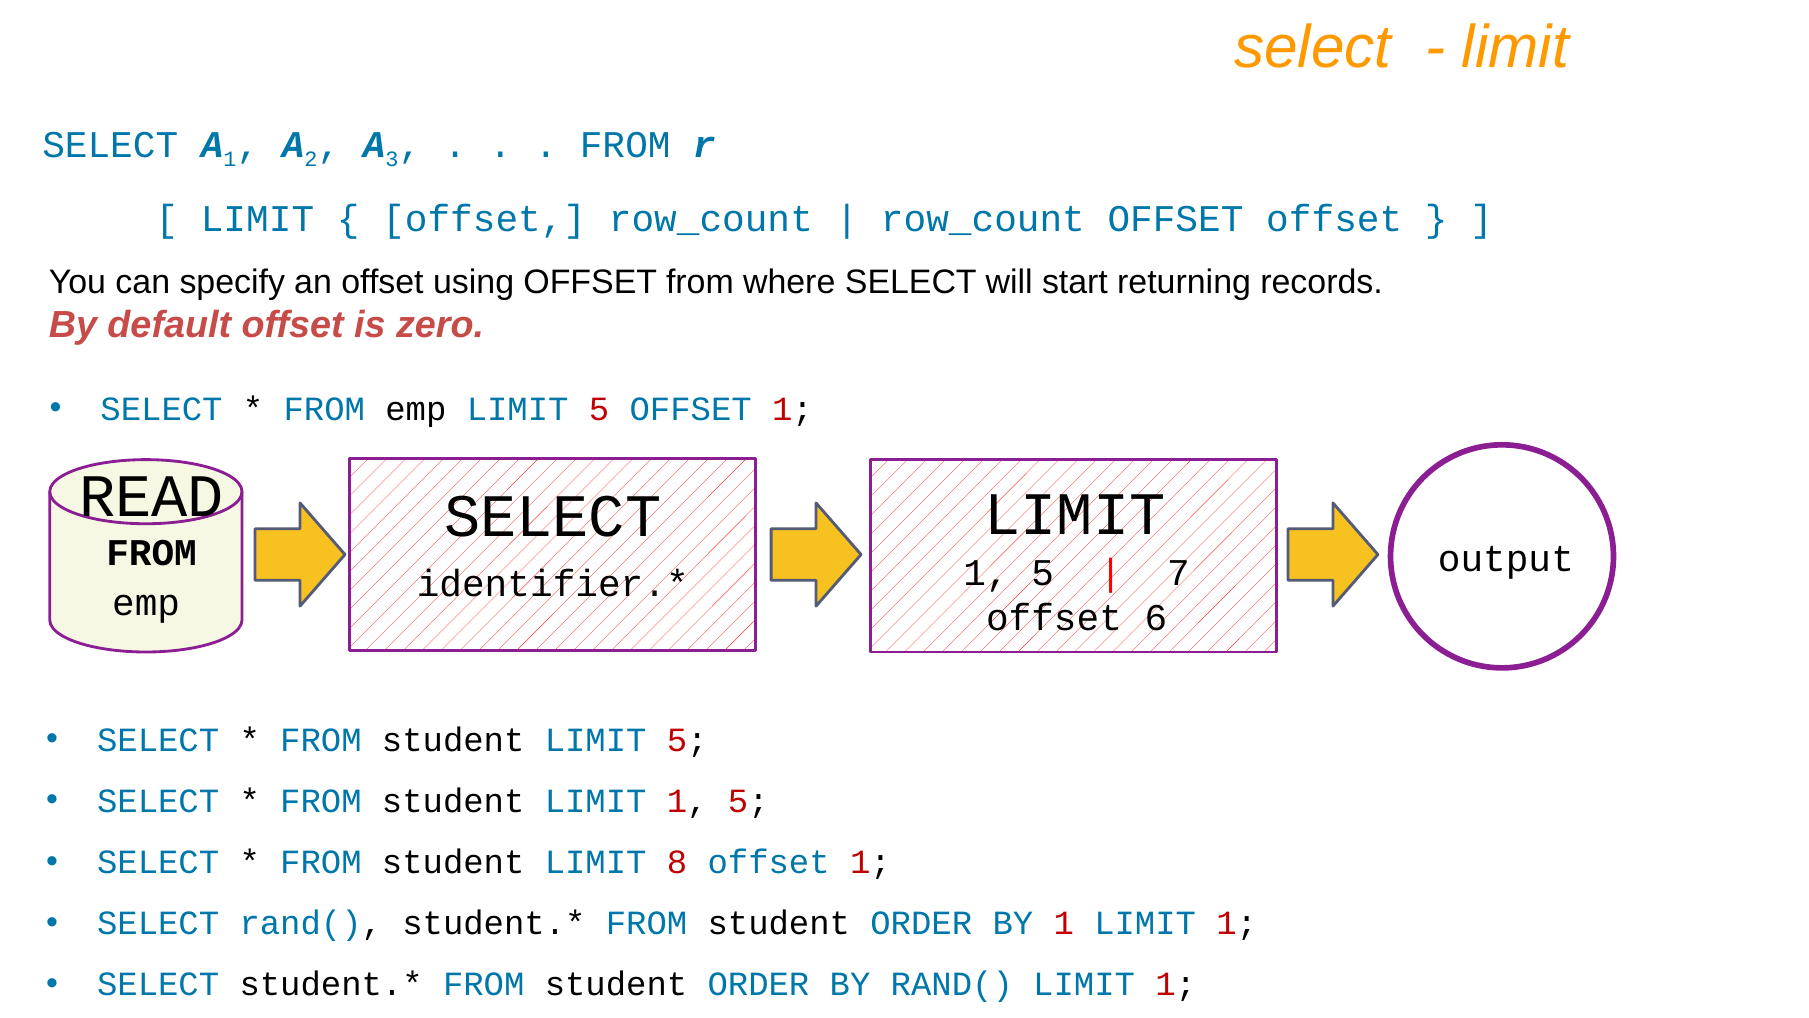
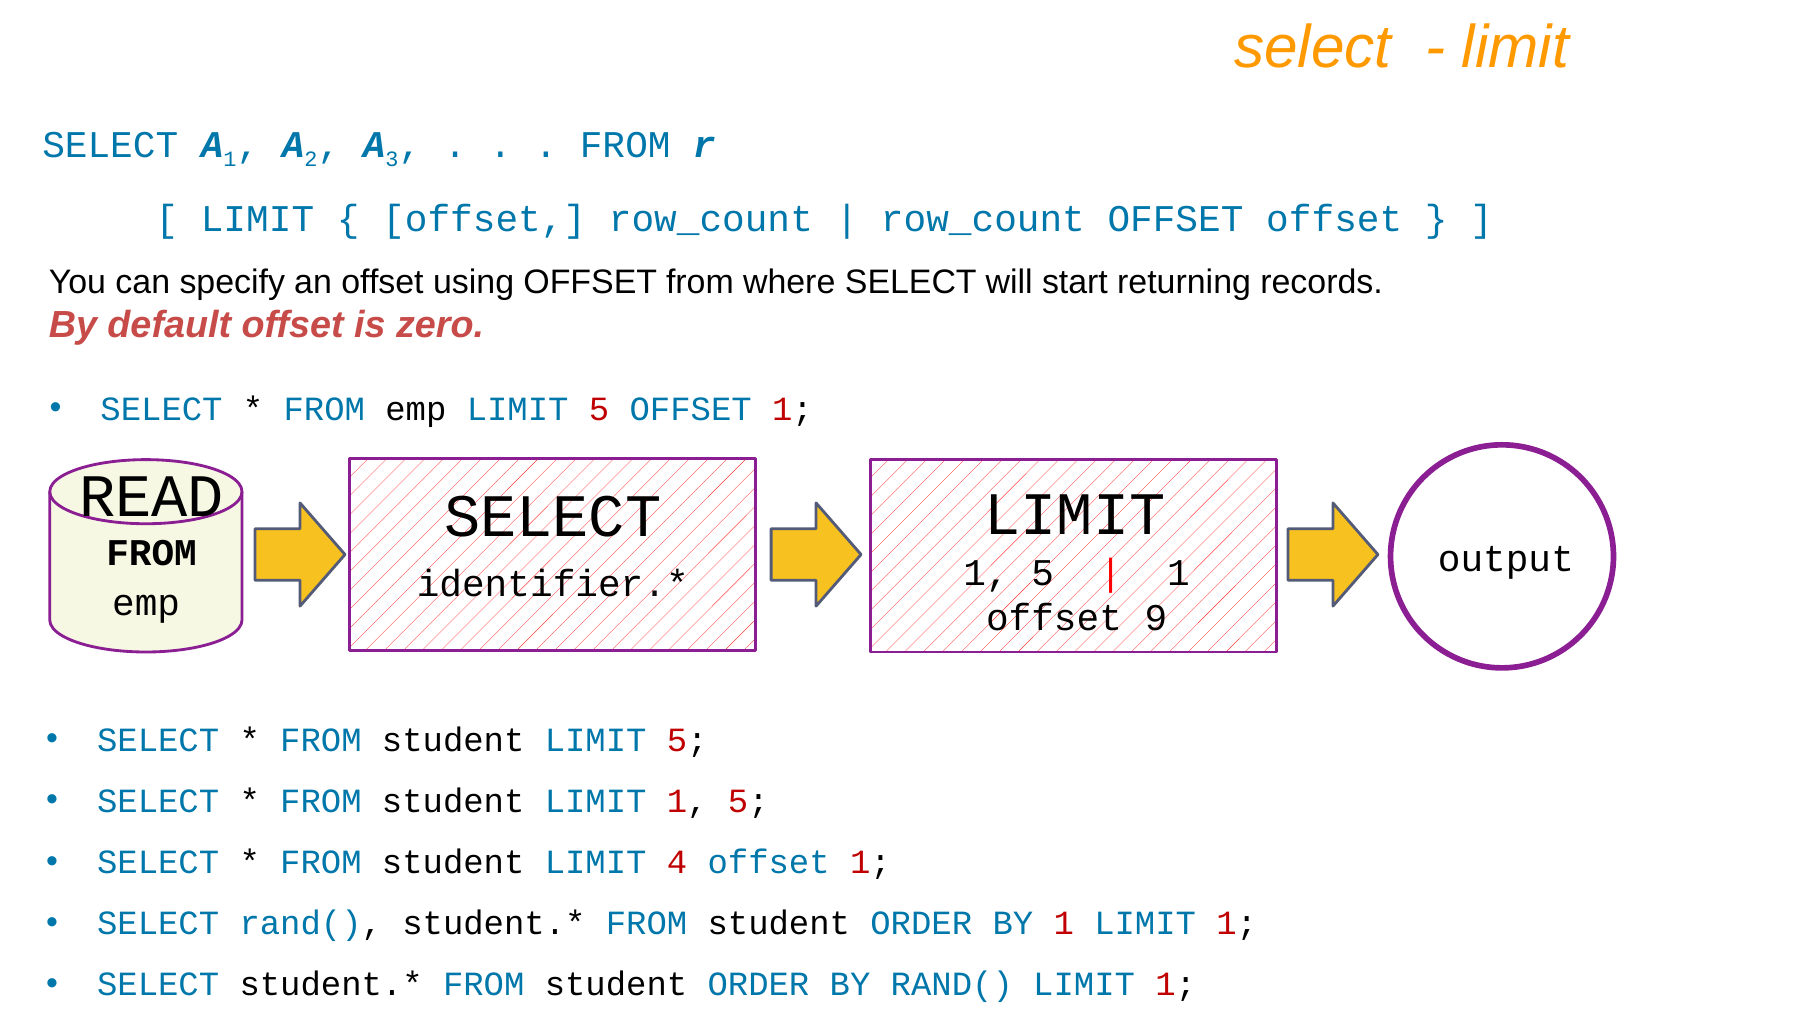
7: 7 -> 1 (1179, 573)
6: 6 -> 9 (1156, 618)
8: 8 -> 4 (677, 862)
